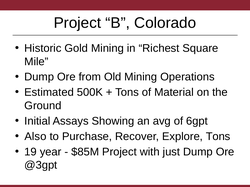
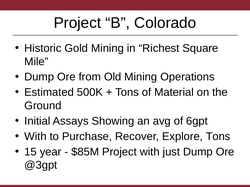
Also: Also -> With (35, 137)
19: 19 -> 15 (31, 152)
